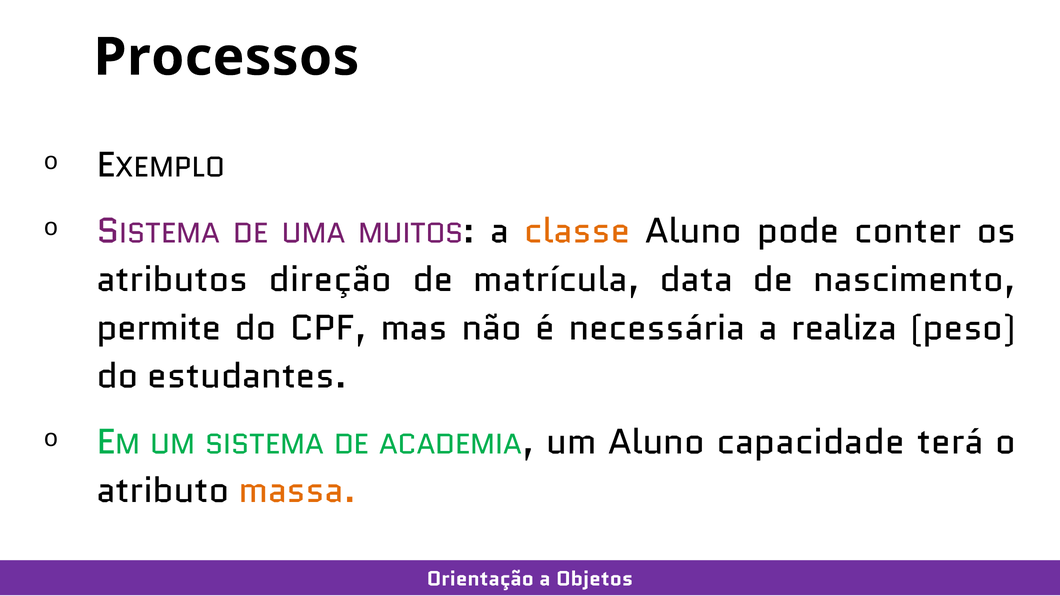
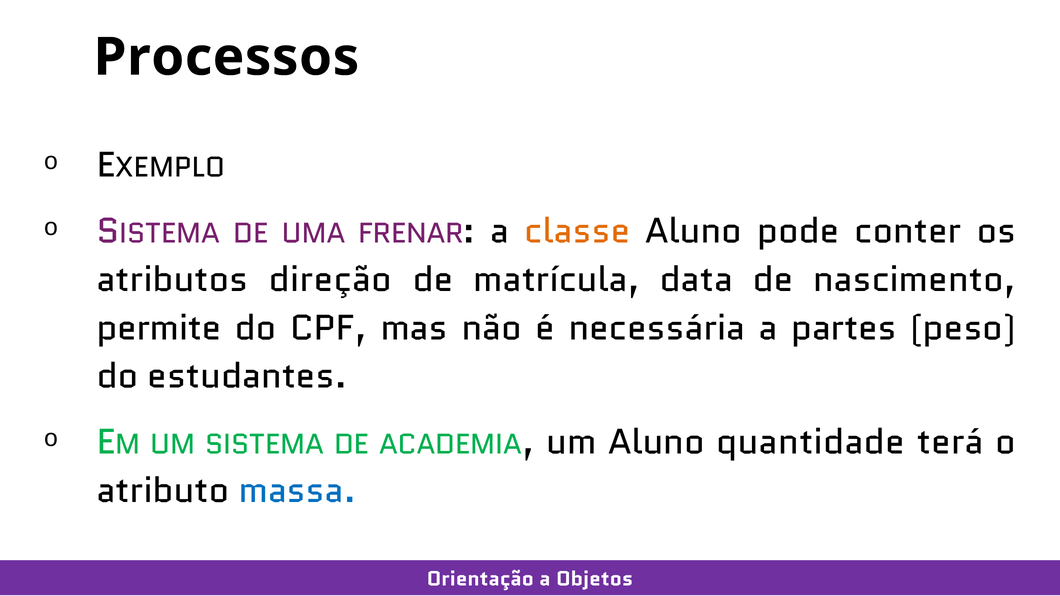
MUITOS: MUITOS -> FRENAR (411, 234)
realiza: realiza -> partes (844, 328)
capacidade: capacidade -> quantidade (811, 442)
massa colour: orange -> blue (297, 491)
